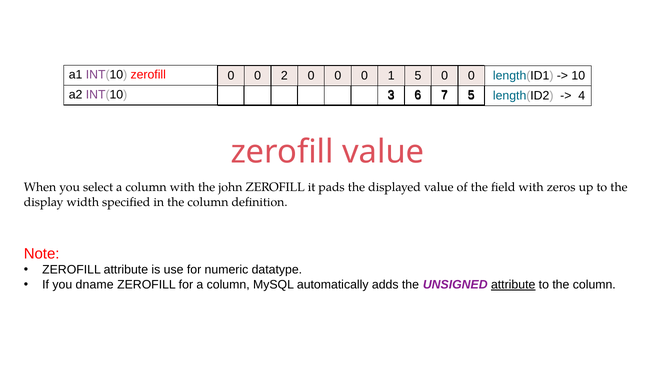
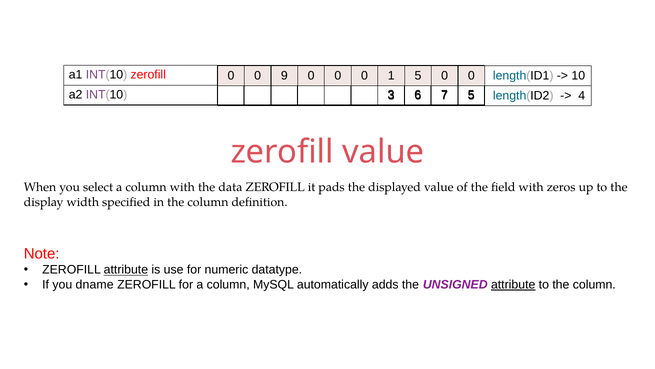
2: 2 -> 9 (284, 75)
john: john -> data (230, 187)
attribute underline: none -> present (126, 269)
